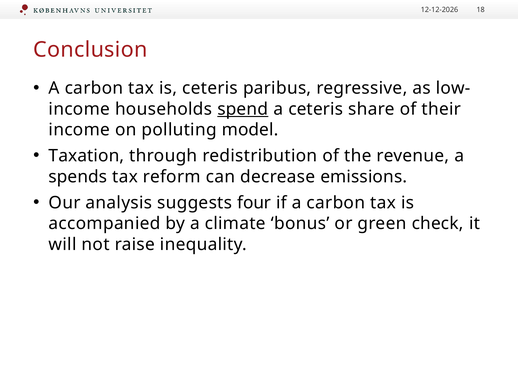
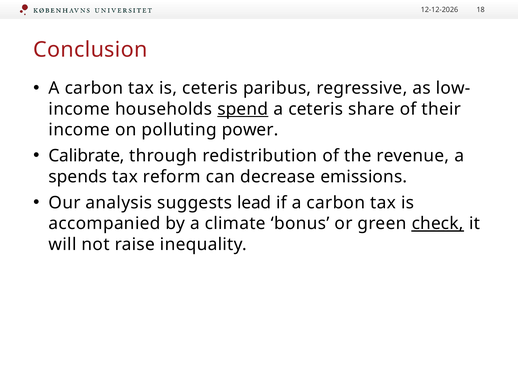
model: model -> power (250, 130)
Taxation: Taxation -> Calibrate (87, 156)
four: four -> lead (254, 203)
check underline: none -> present (438, 223)
